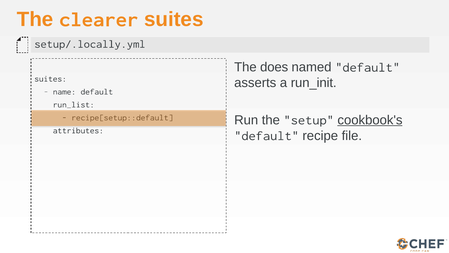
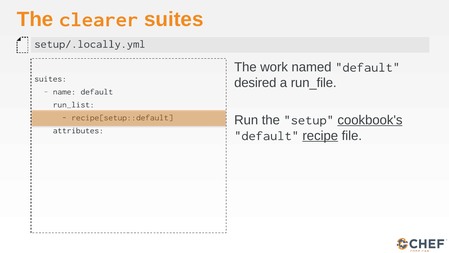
does: does -> work (274, 67)
asserts: asserts -> desired (255, 83)
run_init: run_init -> run_file (314, 83)
recipe underline: none -> present (320, 135)
